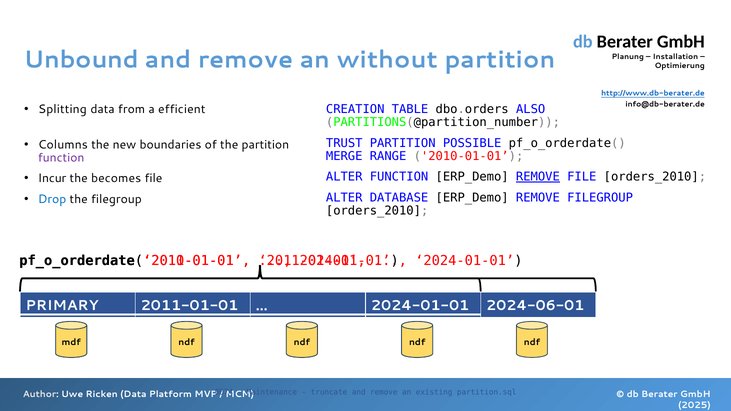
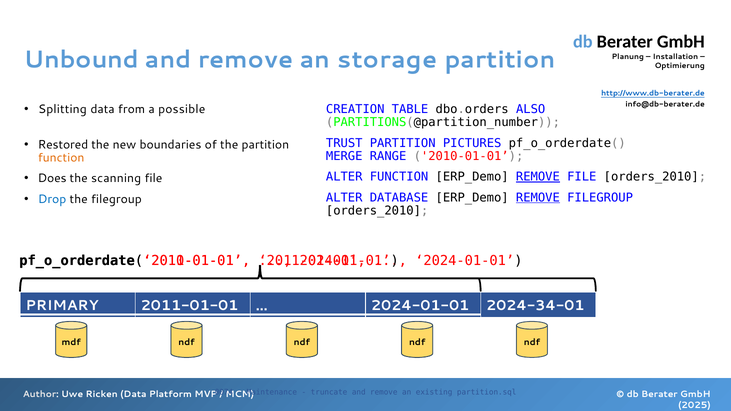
without: without -> storage (387, 60)
efficient: efficient -> possible (182, 109)
POSSIBLE: POSSIBLE -> PICTURES (472, 143)
Columns: Columns -> Restored (63, 145)
function colour: purple -> orange (61, 158)
Incur: Incur -> Does (52, 178)
becomes: becomes -> scanning (116, 178)
REMOVE underline: none -> present (538, 198)
2024-06-01: 2024-06-01 -> 2024-34-01 (535, 306)
